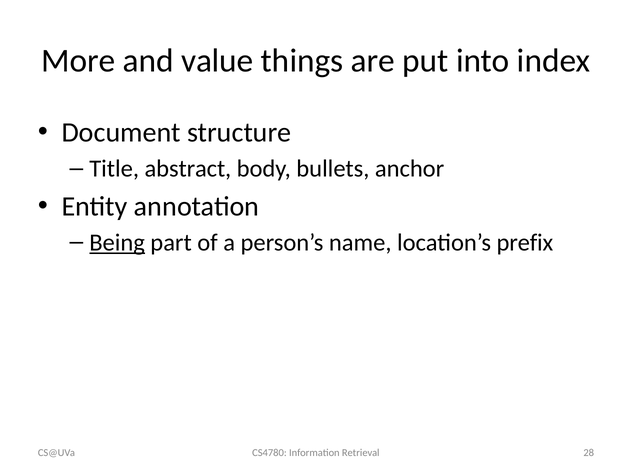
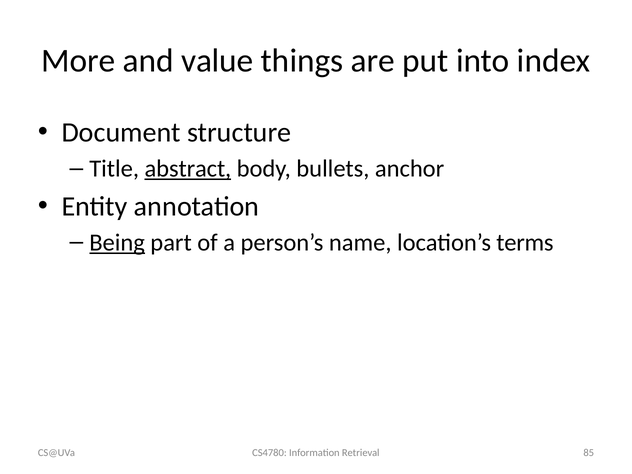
abstract underline: none -> present (188, 169)
prefix: prefix -> terms (525, 243)
28: 28 -> 85 (589, 453)
